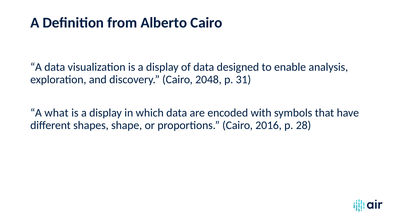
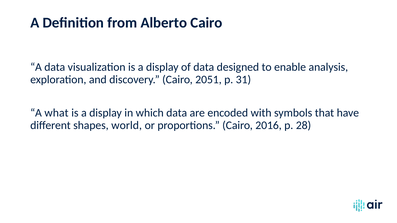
2048: 2048 -> 2051 (208, 80)
shape: shape -> world (127, 125)
